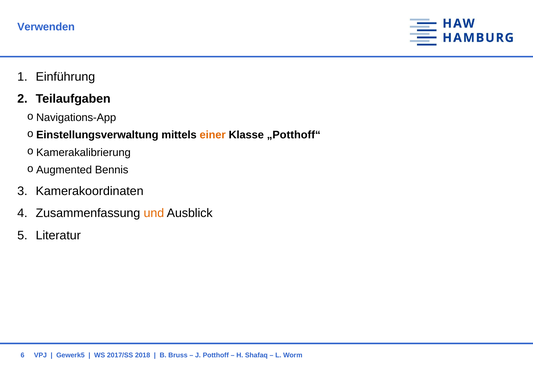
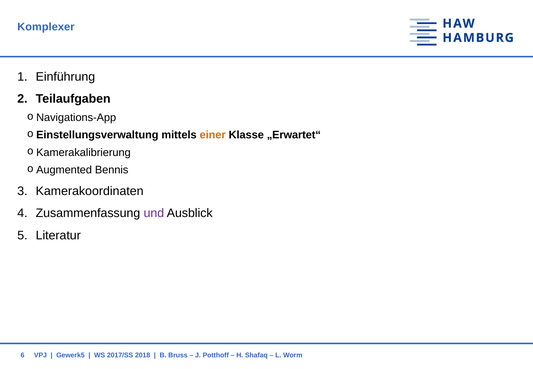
Verwenden: Verwenden -> Komplexer (46, 27)
„Potthoff“: „Potthoff“ -> „Erwartet“ (294, 135)
und colour: orange -> purple (154, 213)
